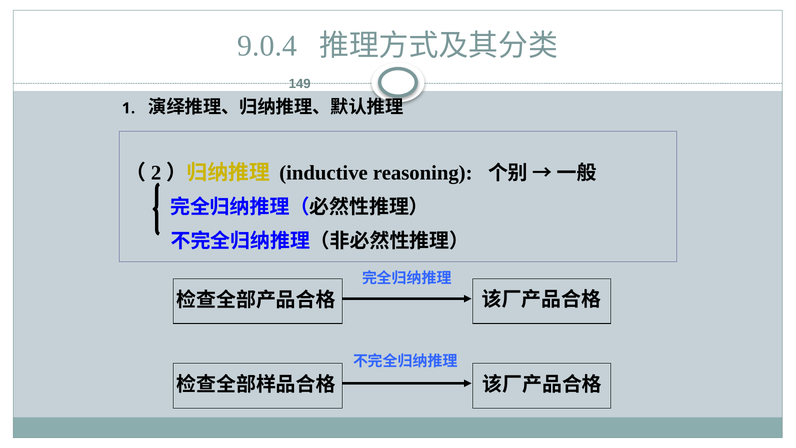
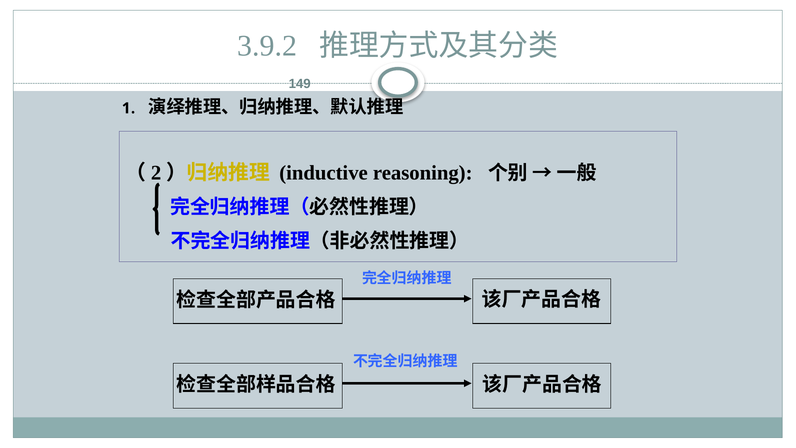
9.0.4: 9.0.4 -> 3.9.2 (267, 46)
